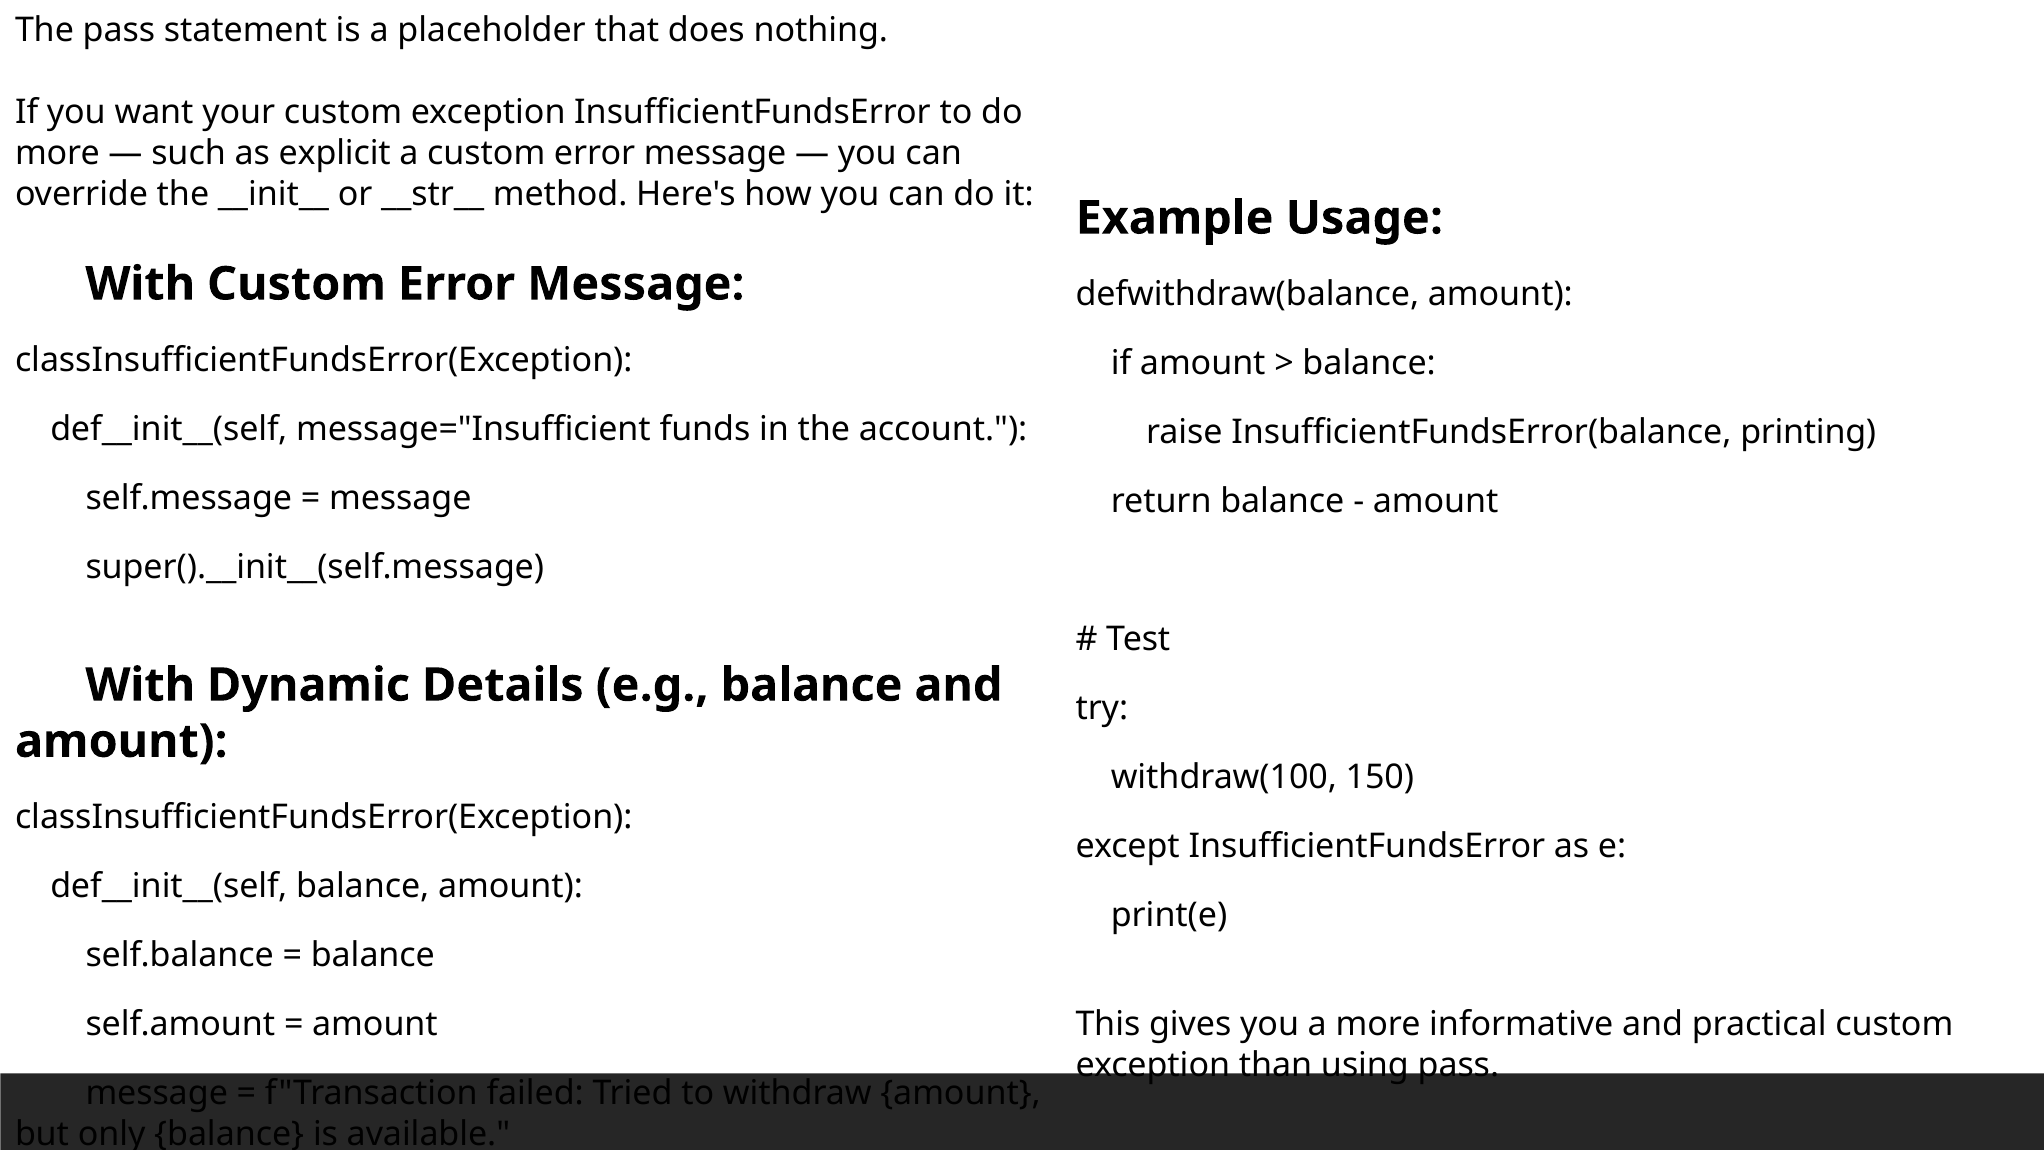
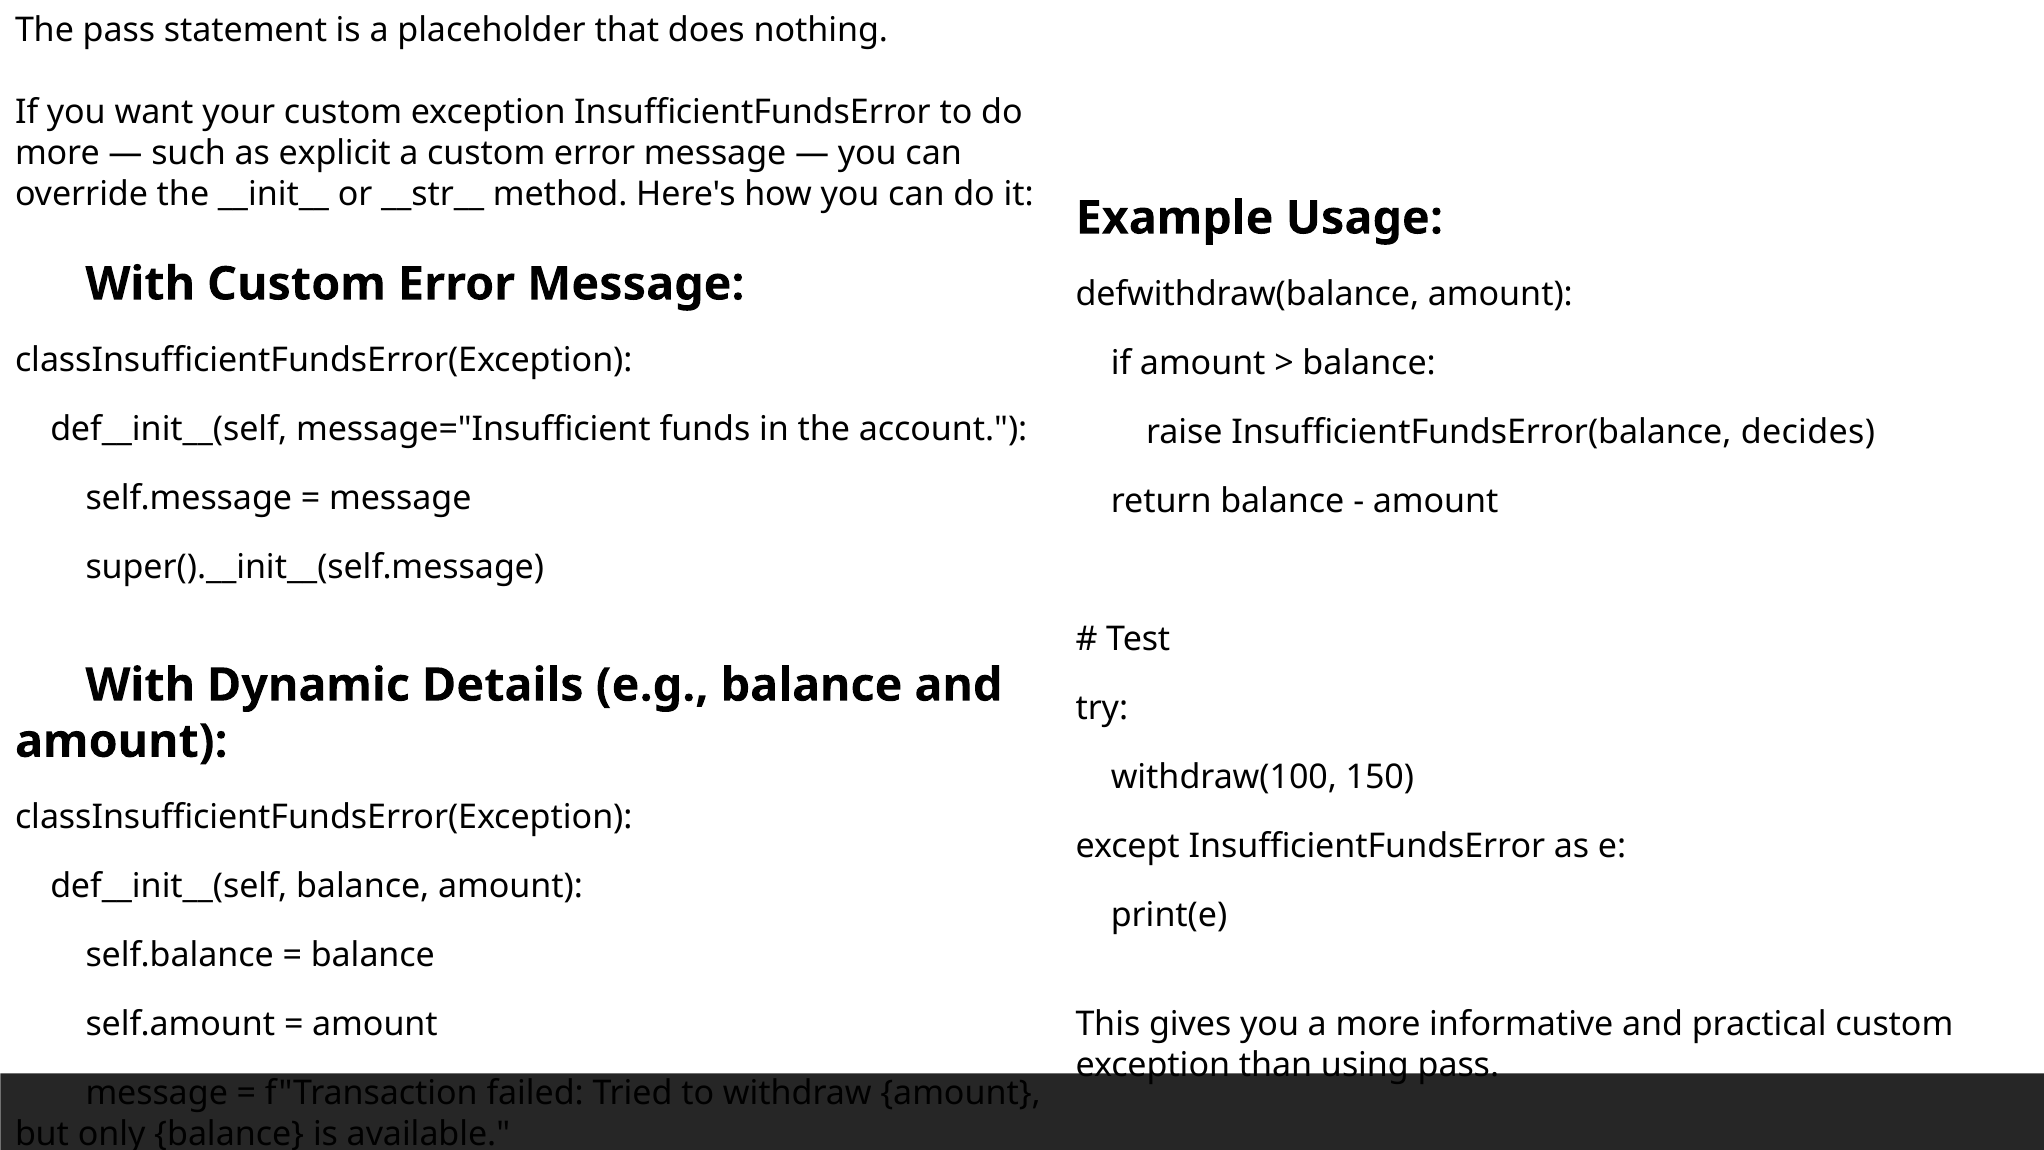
printing: printing -> decides (1808, 432)
